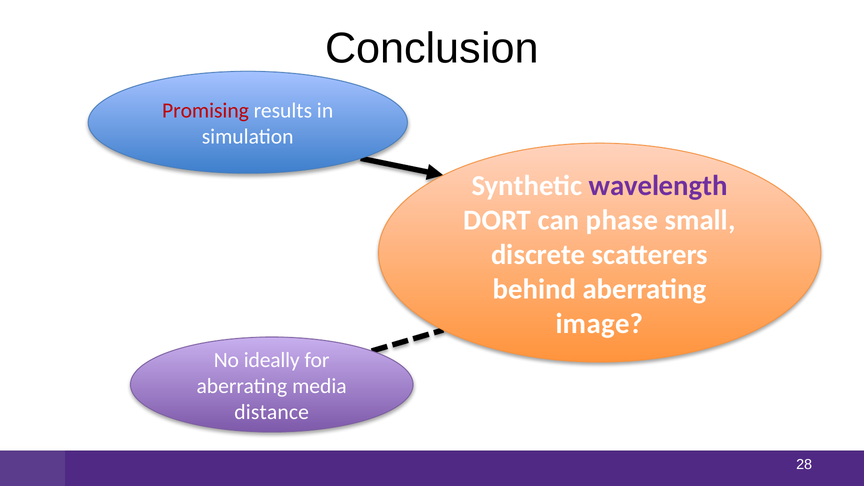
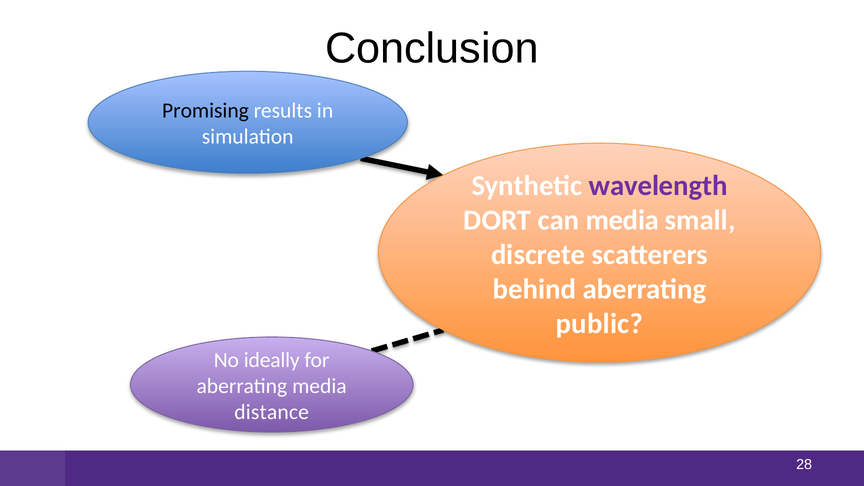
Promising colour: red -> black (205, 111)
can phase: phase -> media (622, 220)
image: image -> public (599, 324)
